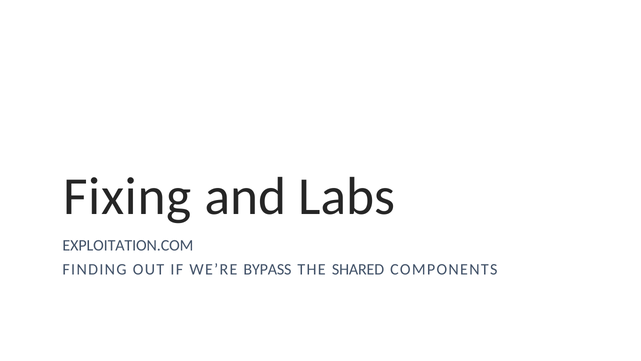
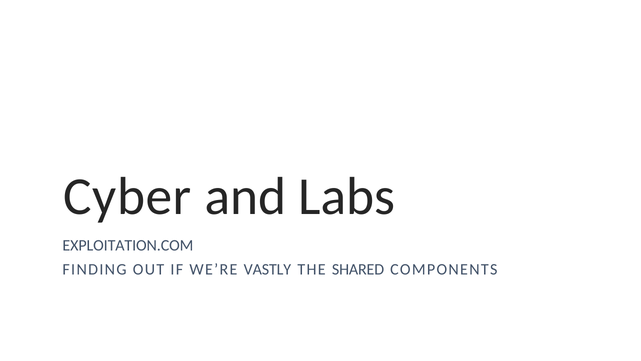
Fixing: Fixing -> Cyber (127, 196)
BYPASS: BYPASS -> VASTLY (267, 269)
